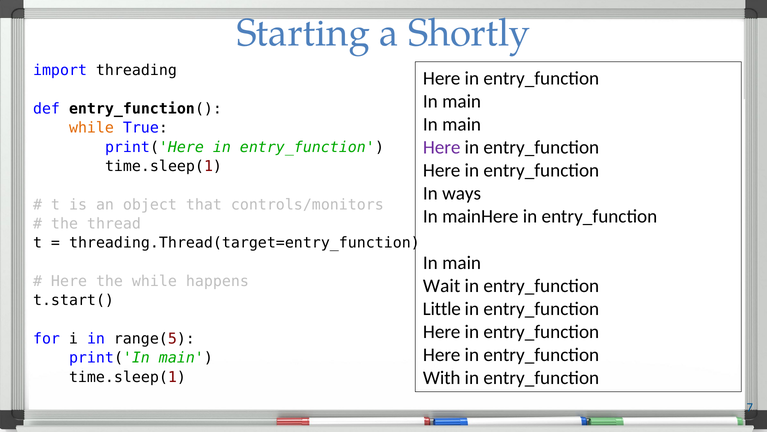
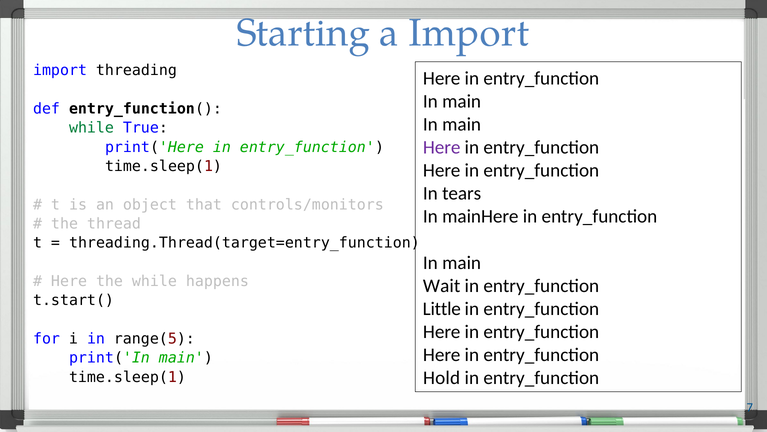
a Shortly: Shortly -> Import (469, 33)
while colour: orange -> green (91, 128)
ways: ways -> tears (462, 193)
With: With -> Hold (442, 377)
